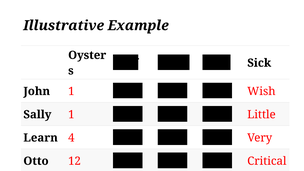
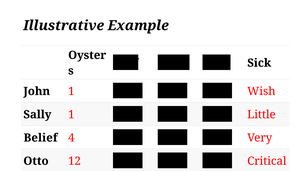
Learn: Learn -> Belief (41, 138)
